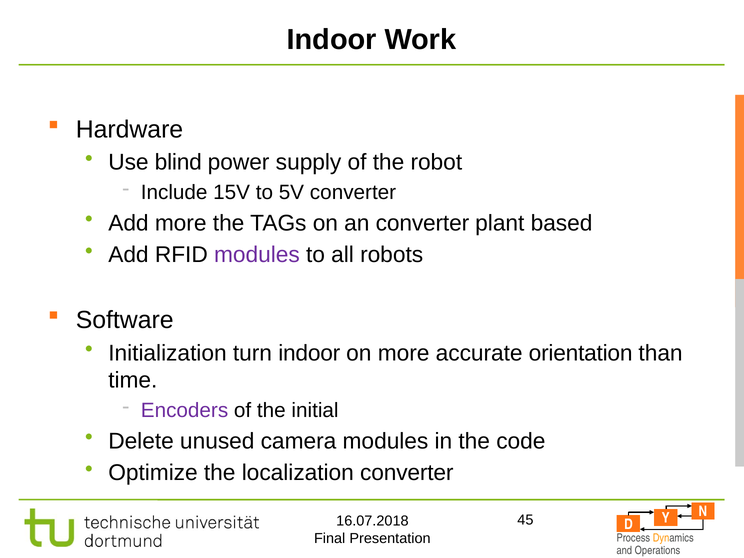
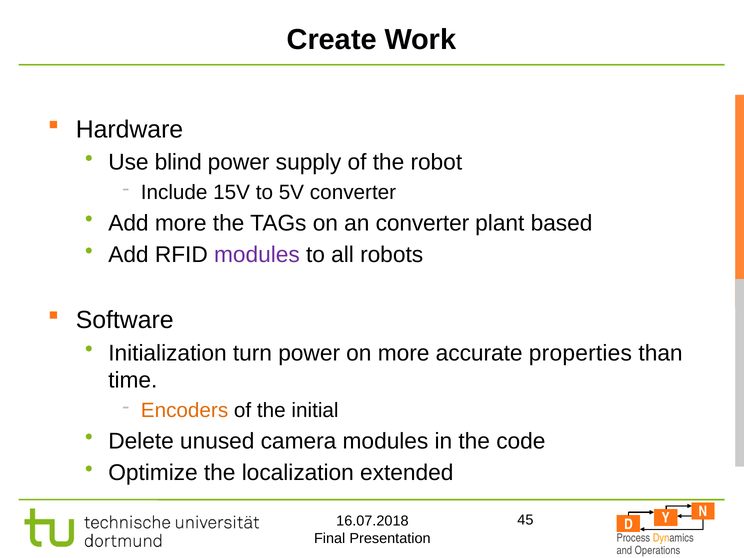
Indoor: Indoor -> Create (332, 40)
turn indoor: indoor -> power (309, 353)
orientation: orientation -> properties (580, 353)
Encoders colour: purple -> orange (185, 410)
localization converter: converter -> extended (407, 473)
